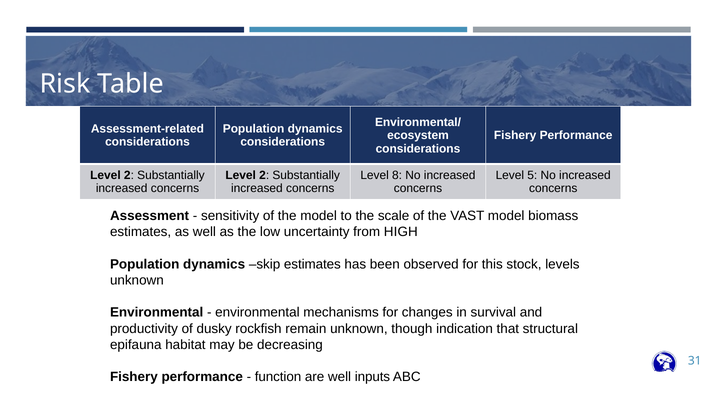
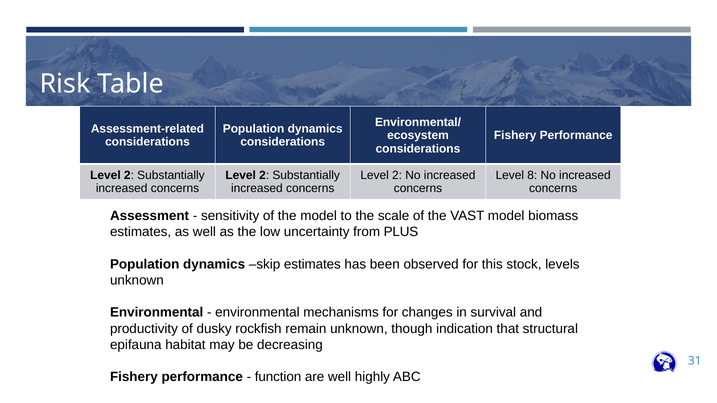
8: 8 -> 2 (397, 175)
5: 5 -> 8 (532, 175)
HIGH: HIGH -> PLUS (401, 232)
inputs: inputs -> highly (372, 377)
